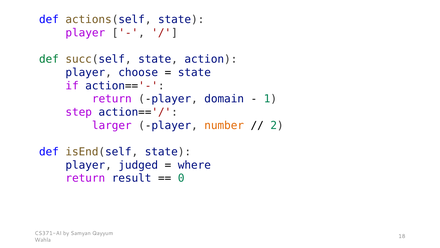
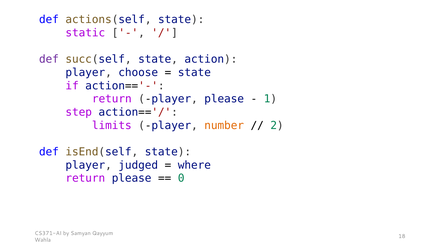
player: player -> static (85, 33)
def colour: green -> purple (49, 59)
player domain: domain -> please (224, 99)
larger: larger -> limits (112, 125)
return result: result -> please (132, 178)
